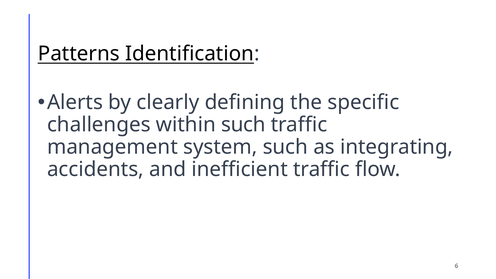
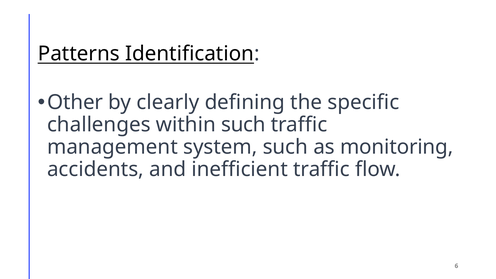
Alerts: Alerts -> Other (75, 102)
integrating: integrating -> monitoring (397, 147)
